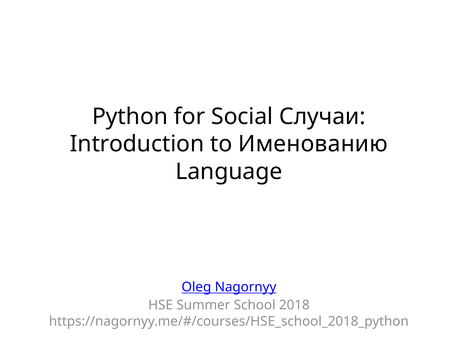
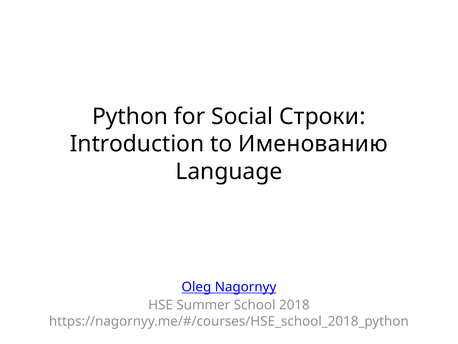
Случаи: Случаи -> Строки (322, 116)
